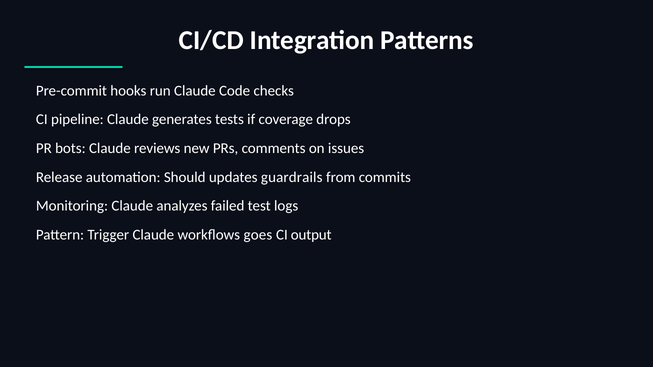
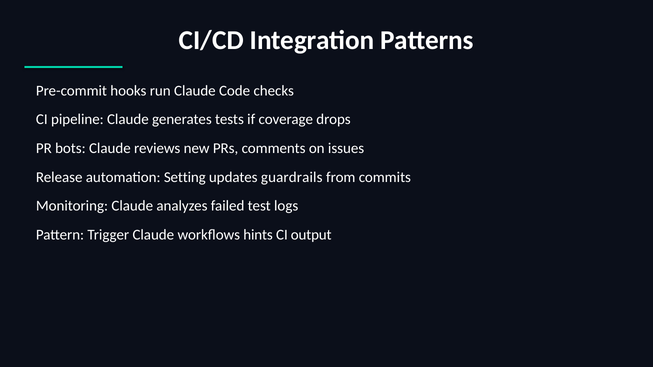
Should: Should -> Setting (185, 177)
goes: goes -> hints (258, 235)
